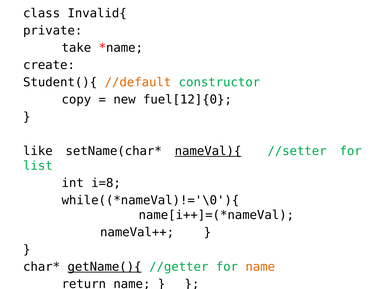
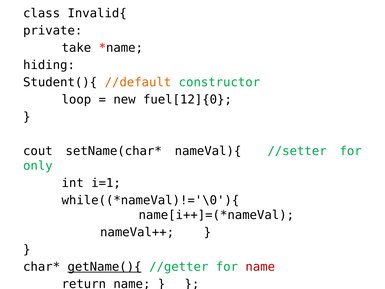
create: create -> hiding (49, 65)
copy: copy -> loop (76, 99)
like: like -> cout (38, 151)
nameVal){ underline: present -> none (208, 151)
list: list -> only (38, 166)
i=8: i=8 -> i=1 (106, 183)
name colour: orange -> red (260, 267)
